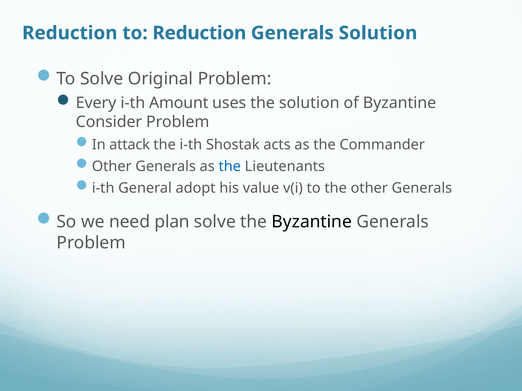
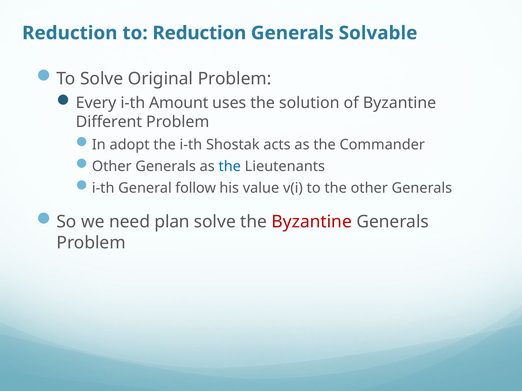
Generals Solution: Solution -> Solvable (378, 33)
Consider: Consider -> Different (109, 122)
attack: attack -> adopt (130, 145)
adopt: adopt -> follow (196, 188)
Byzantine colour: black -> red (312, 222)
